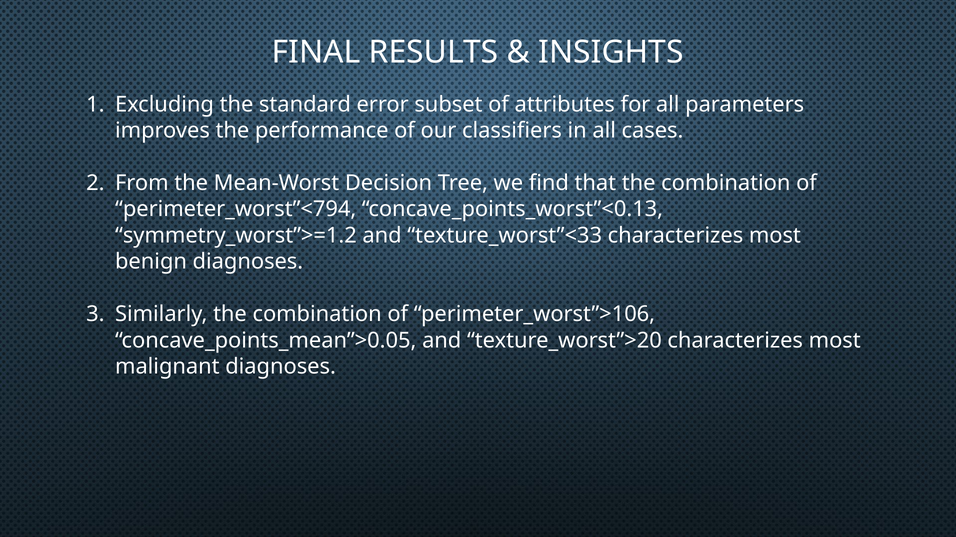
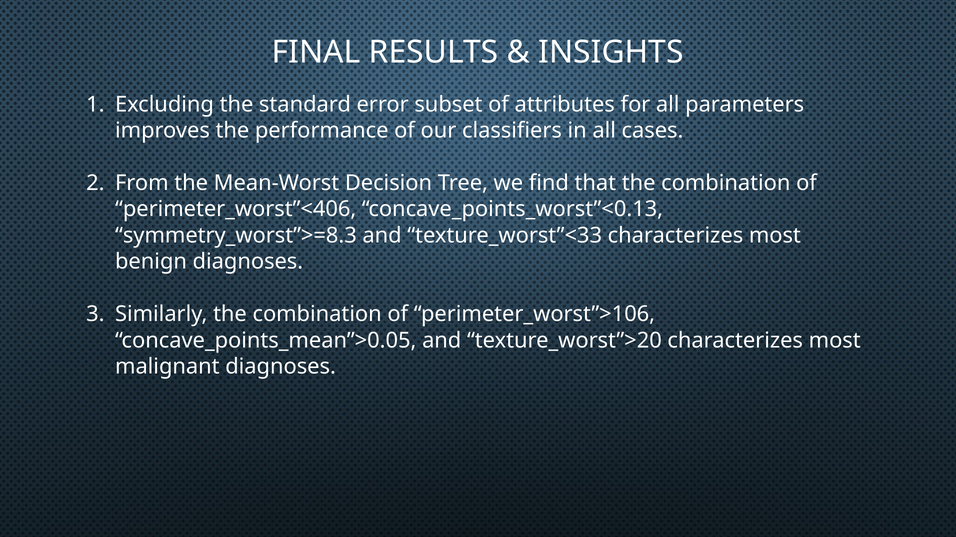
perimeter_worst”<794: perimeter_worst”<794 -> perimeter_worst”<406 (236, 210)
symmetry_worst”>=1.2: symmetry_worst”>=1.2 -> symmetry_worst”>=8.3 (236, 236)
